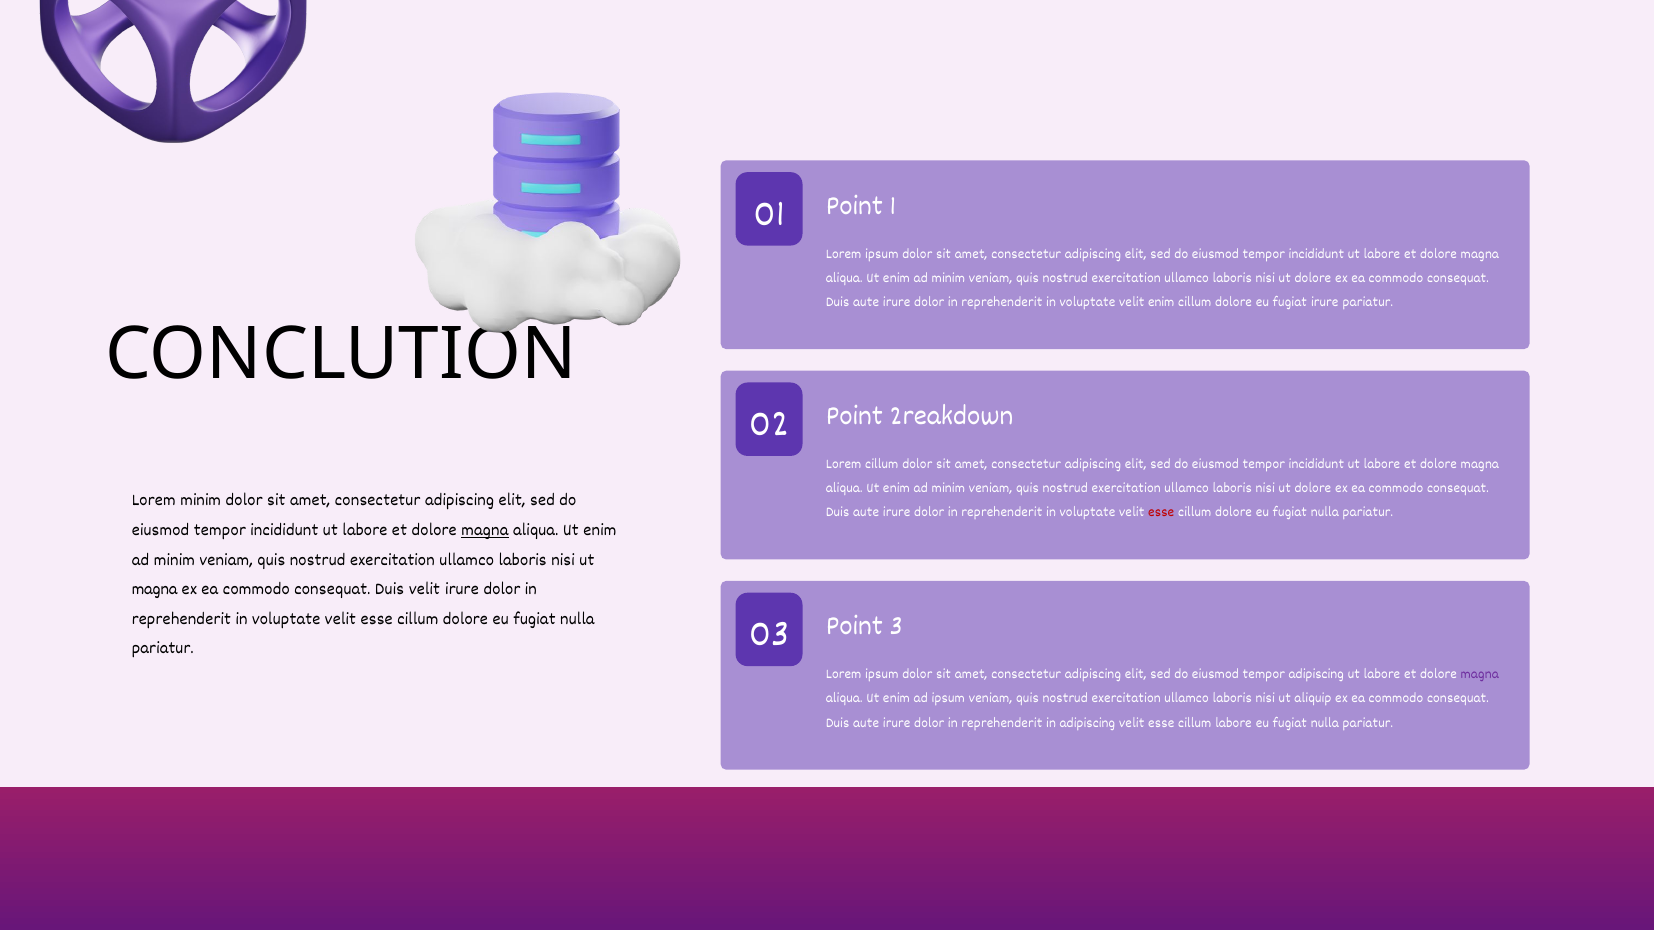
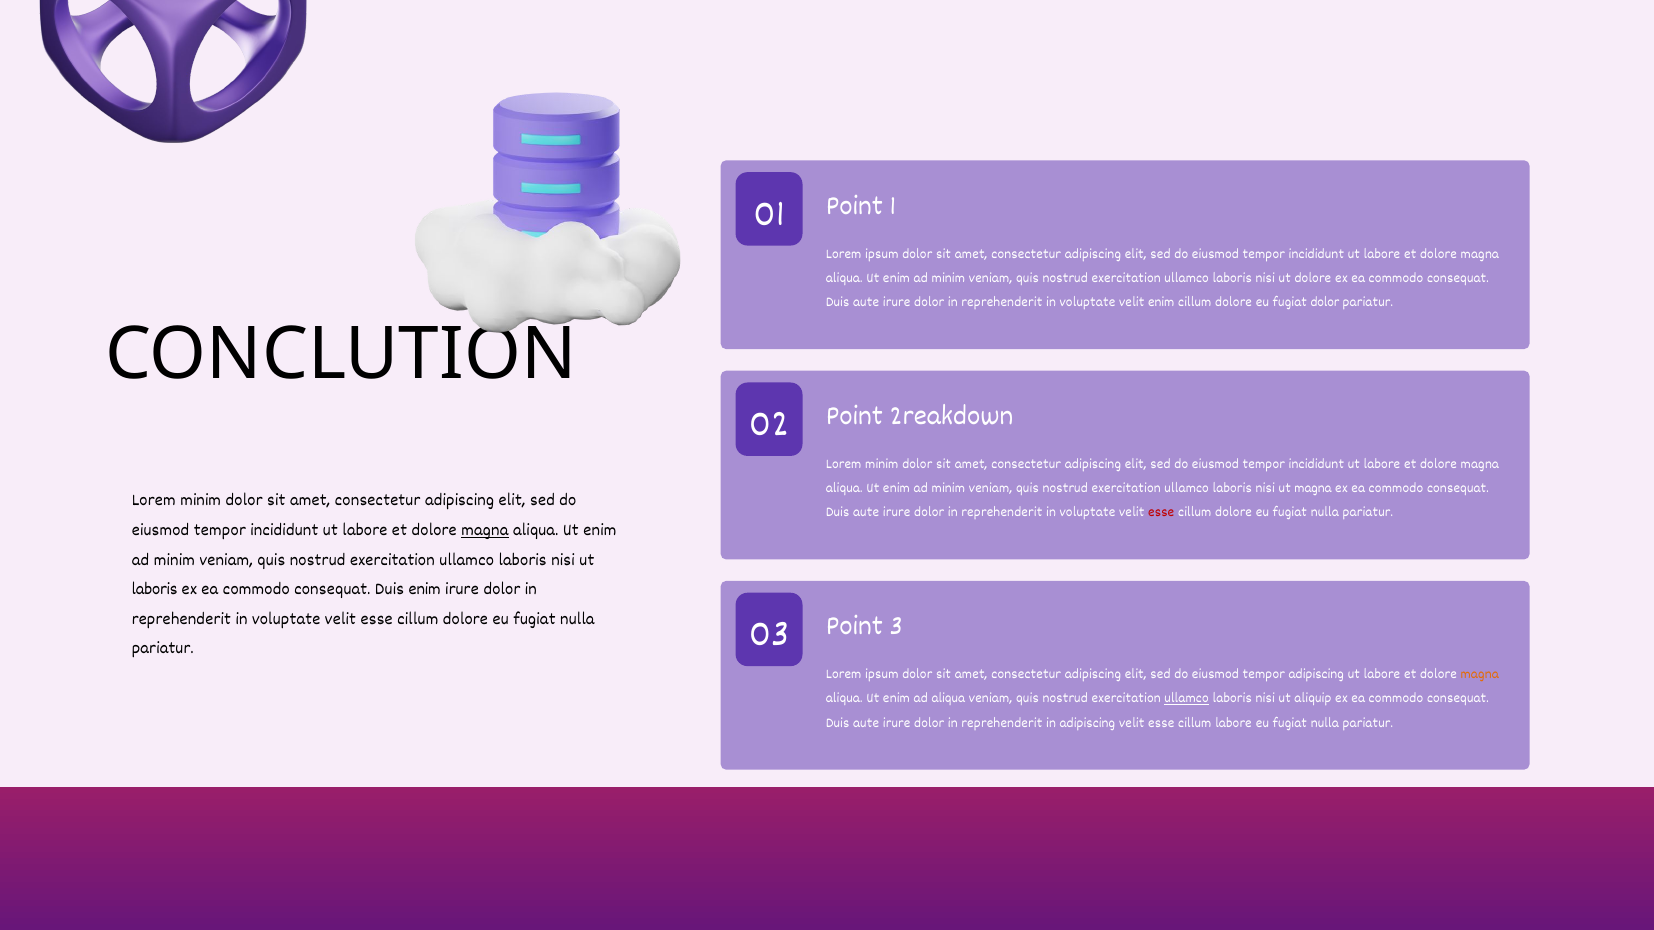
fugiat irure: irure -> dolor (1325, 302)
cillum: cillum -> minim (882, 464)
dolore: dolore -> magna (1313, 488)
magna: magna -> laboris (155, 589)
Duis velit: velit -> enim (425, 589)
magna colour: purple -> orange (1480, 674)
ad ipsum: ipsum -> aliqua (948, 698)
ullamco underline: none -> present (1187, 698)
